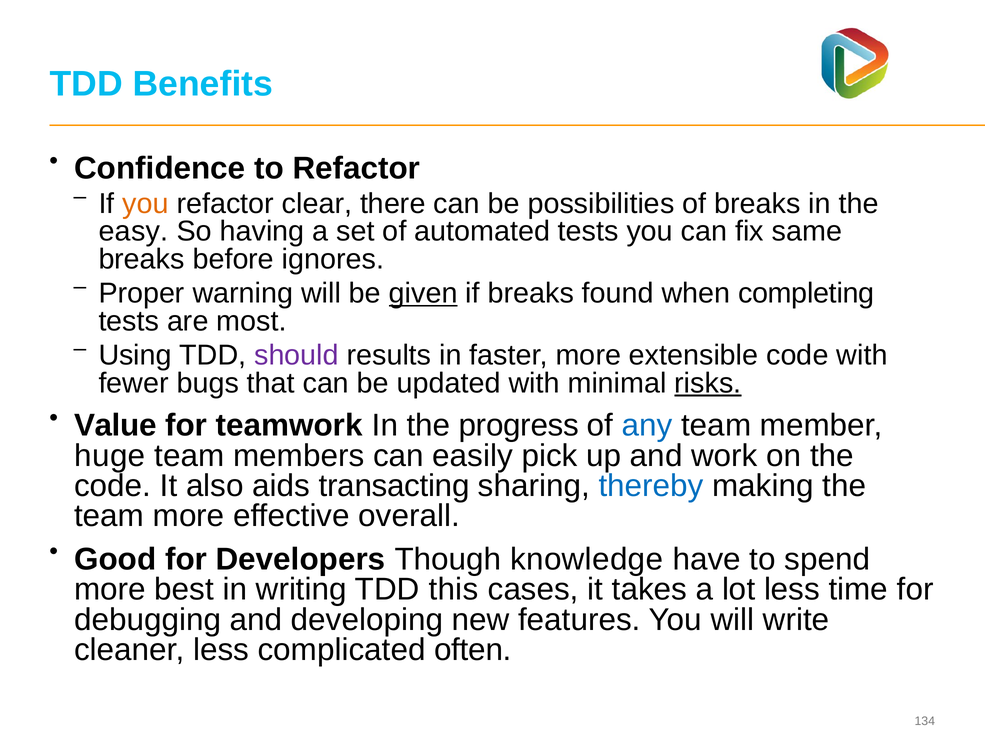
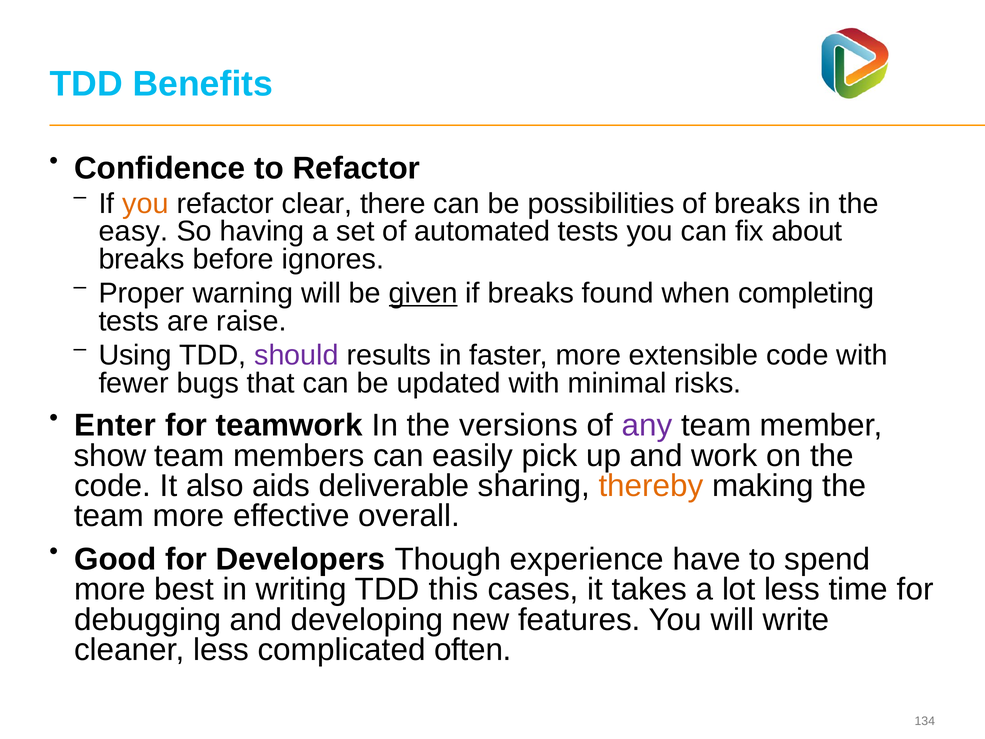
same: same -> about (807, 231)
most: most -> raise (252, 321)
risks underline: present -> none (708, 383)
Value: Value -> Enter (115, 425)
progress: progress -> versions (519, 425)
any colour: blue -> purple (647, 425)
huge: huge -> show (110, 455)
transacting: transacting -> deliverable (394, 486)
thereby colour: blue -> orange (651, 486)
knowledge: knowledge -> experience (587, 559)
